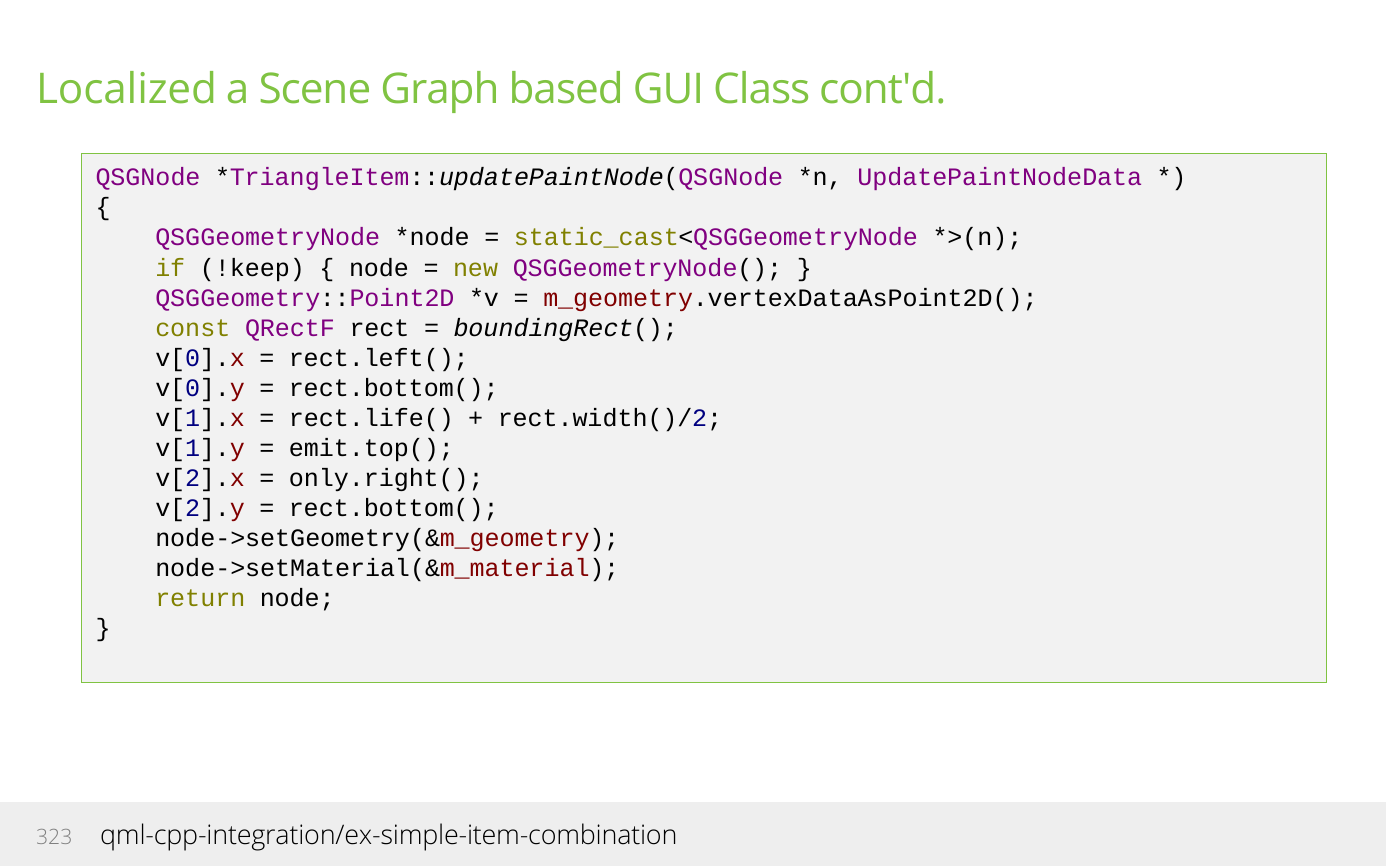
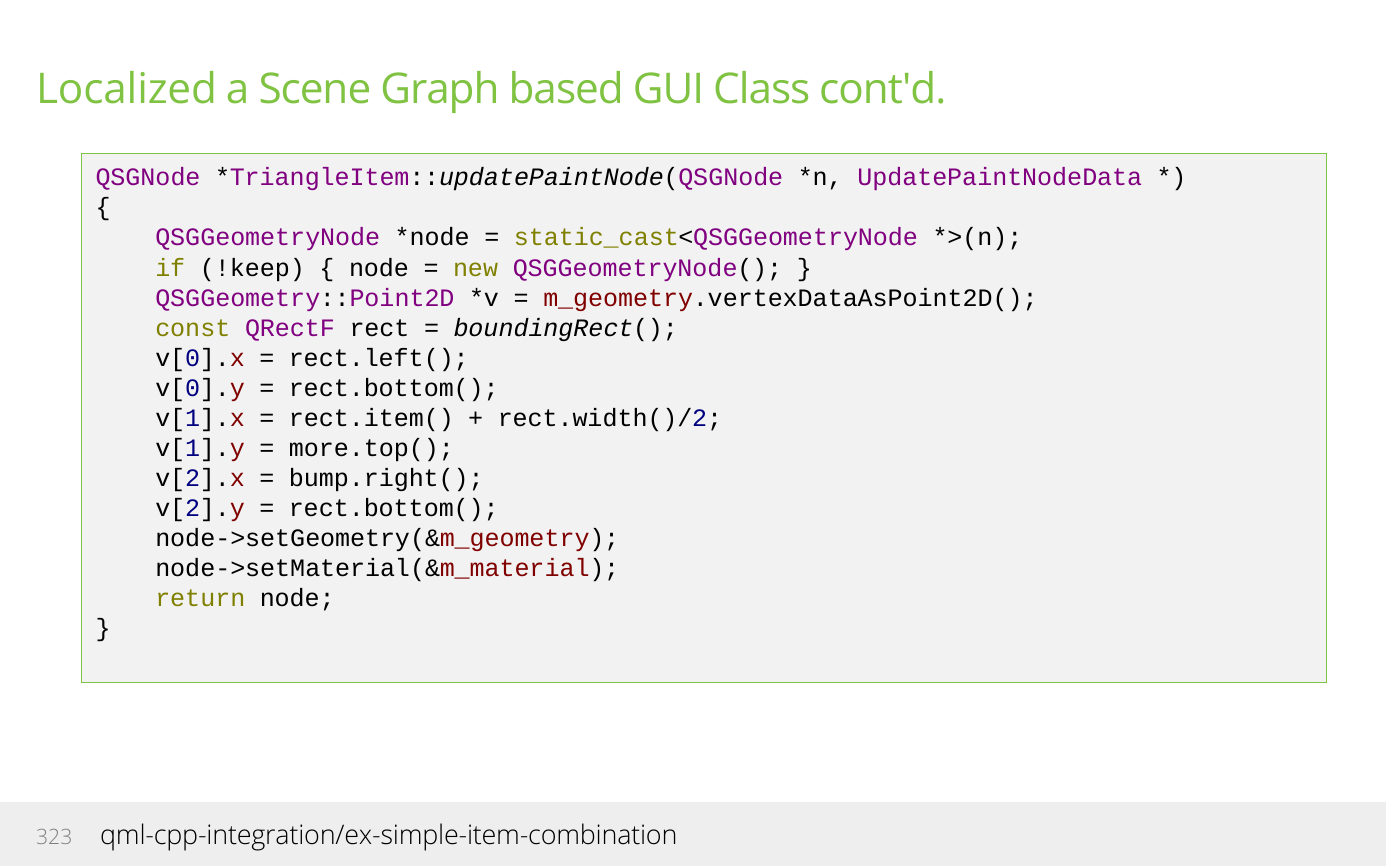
rect.life(: rect.life( -> rect.item( (371, 418)
emit.top(: emit.top( -> more.top( (371, 448)
only.right(: only.right( -> bump.right( (386, 478)
